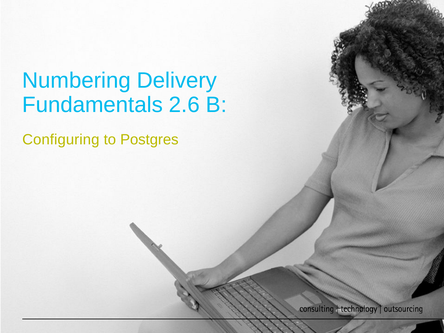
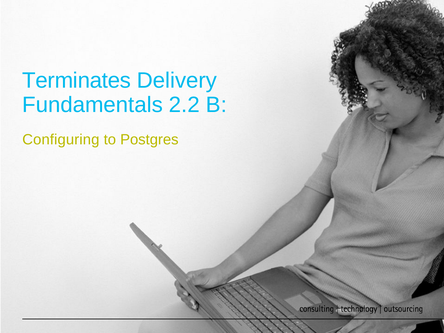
Numbering: Numbering -> Terminates (77, 81)
2.6: 2.6 -> 2.2 (184, 105)
